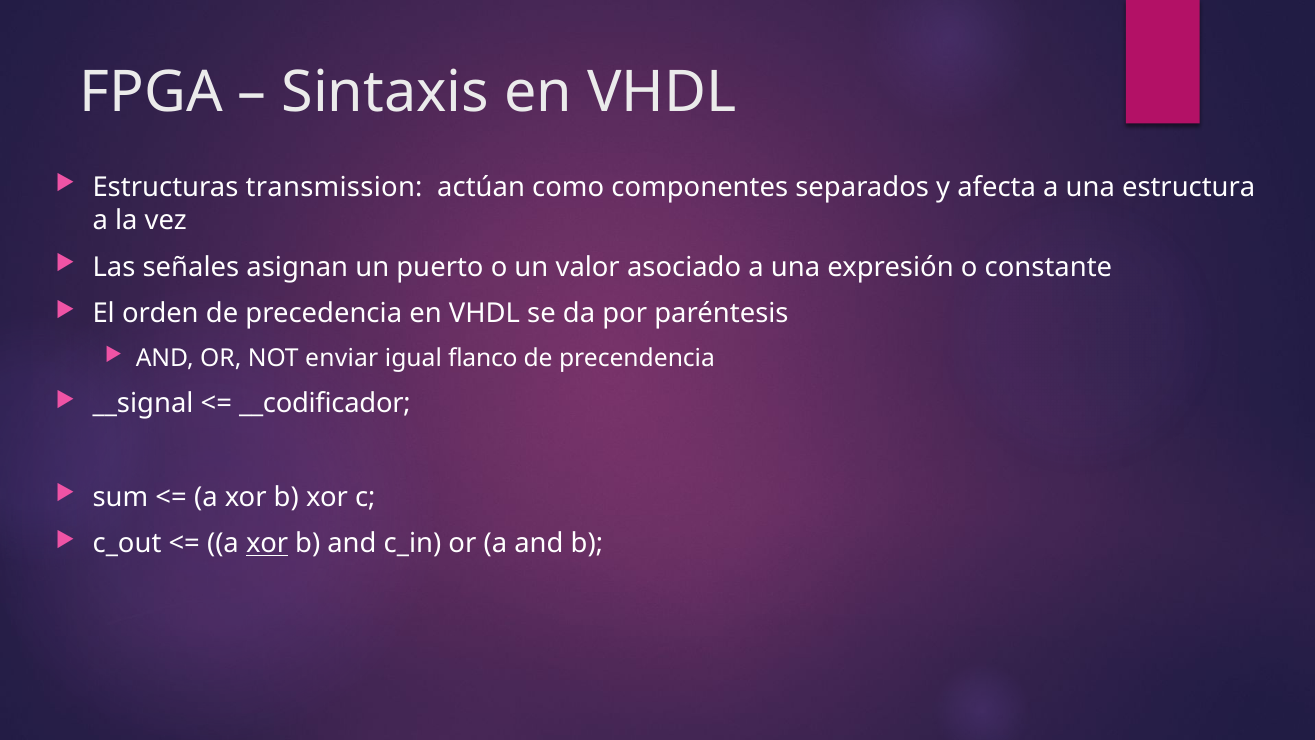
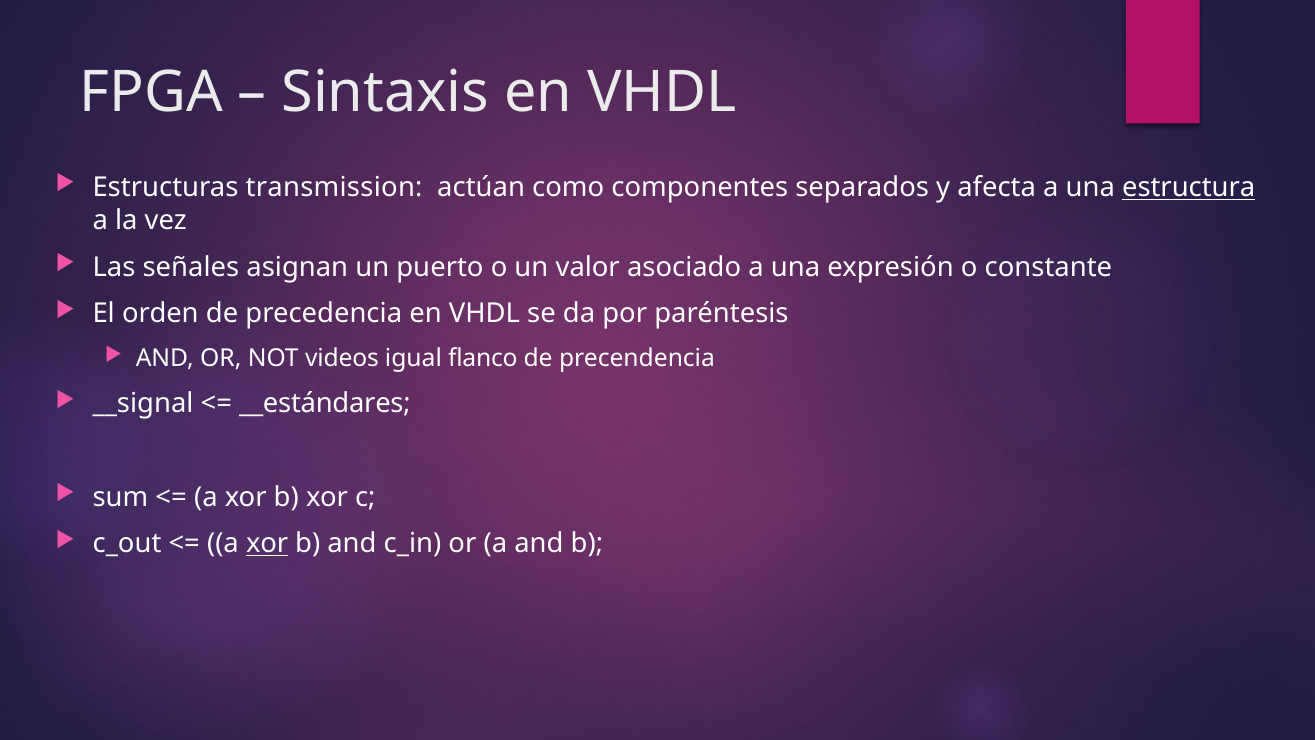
estructura underline: none -> present (1189, 188)
enviar: enviar -> videos (342, 358)
__codificador: __codificador -> __estándares (325, 404)
